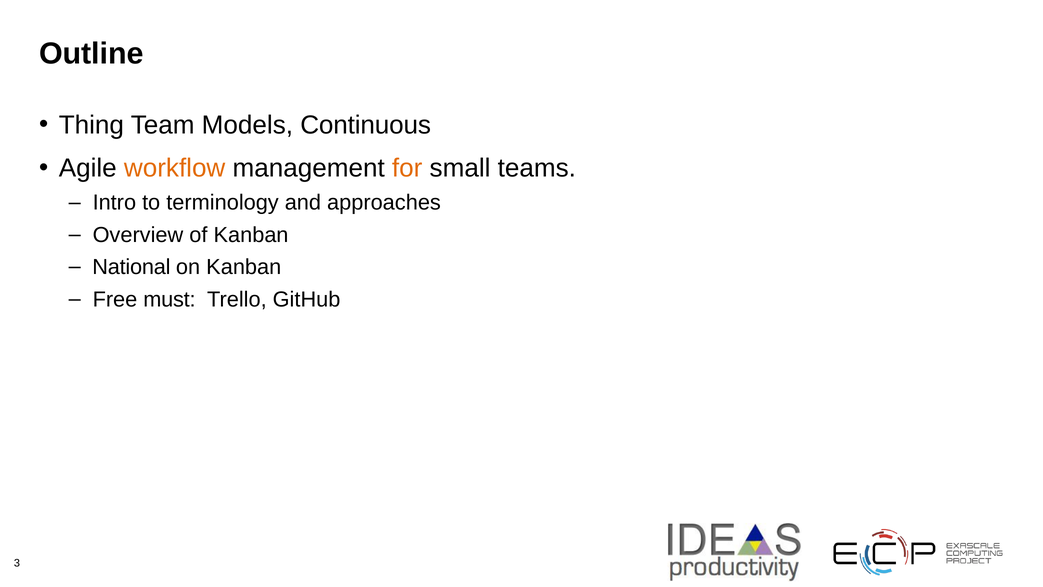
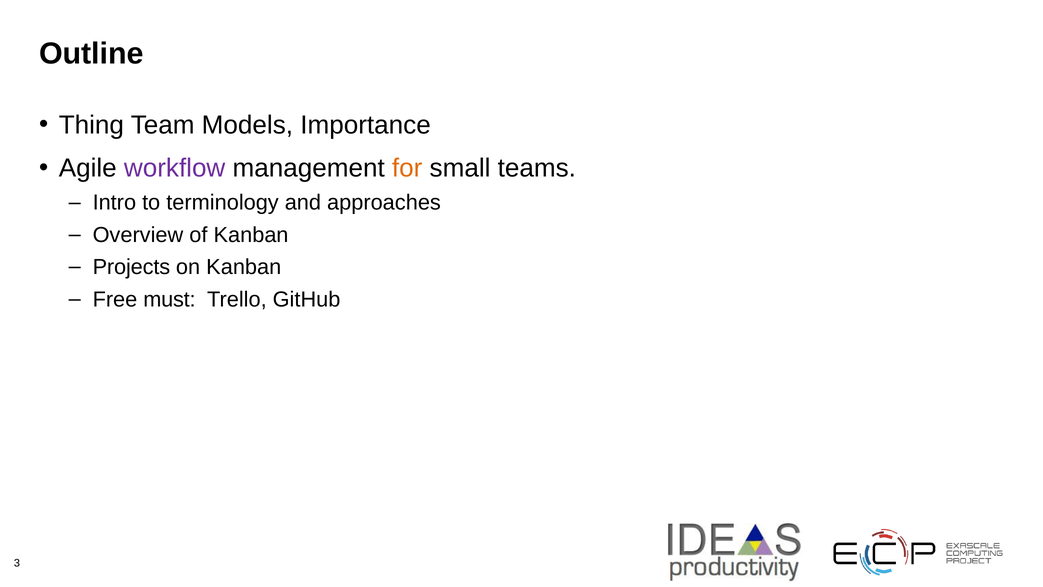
Continuous: Continuous -> Importance (366, 125)
workflow colour: orange -> purple (175, 168)
National: National -> Projects (131, 267)
